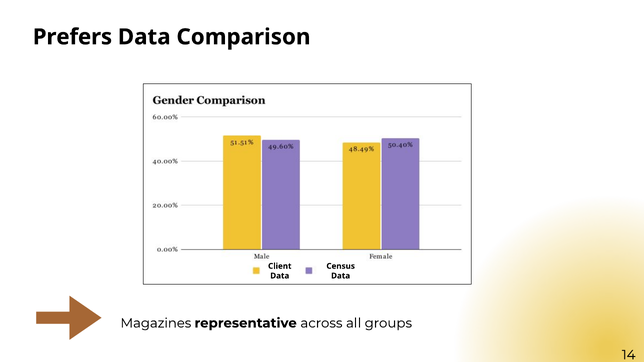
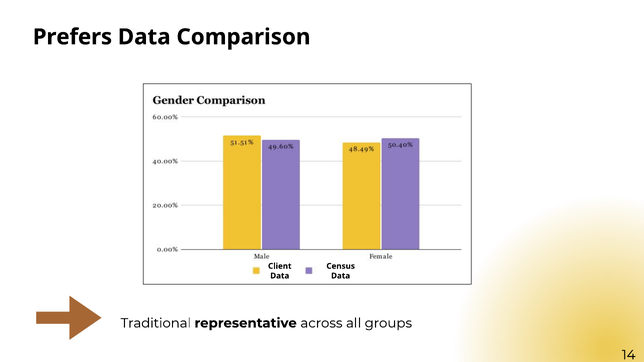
Magazines: Magazines -> Traditional (156, 323)
